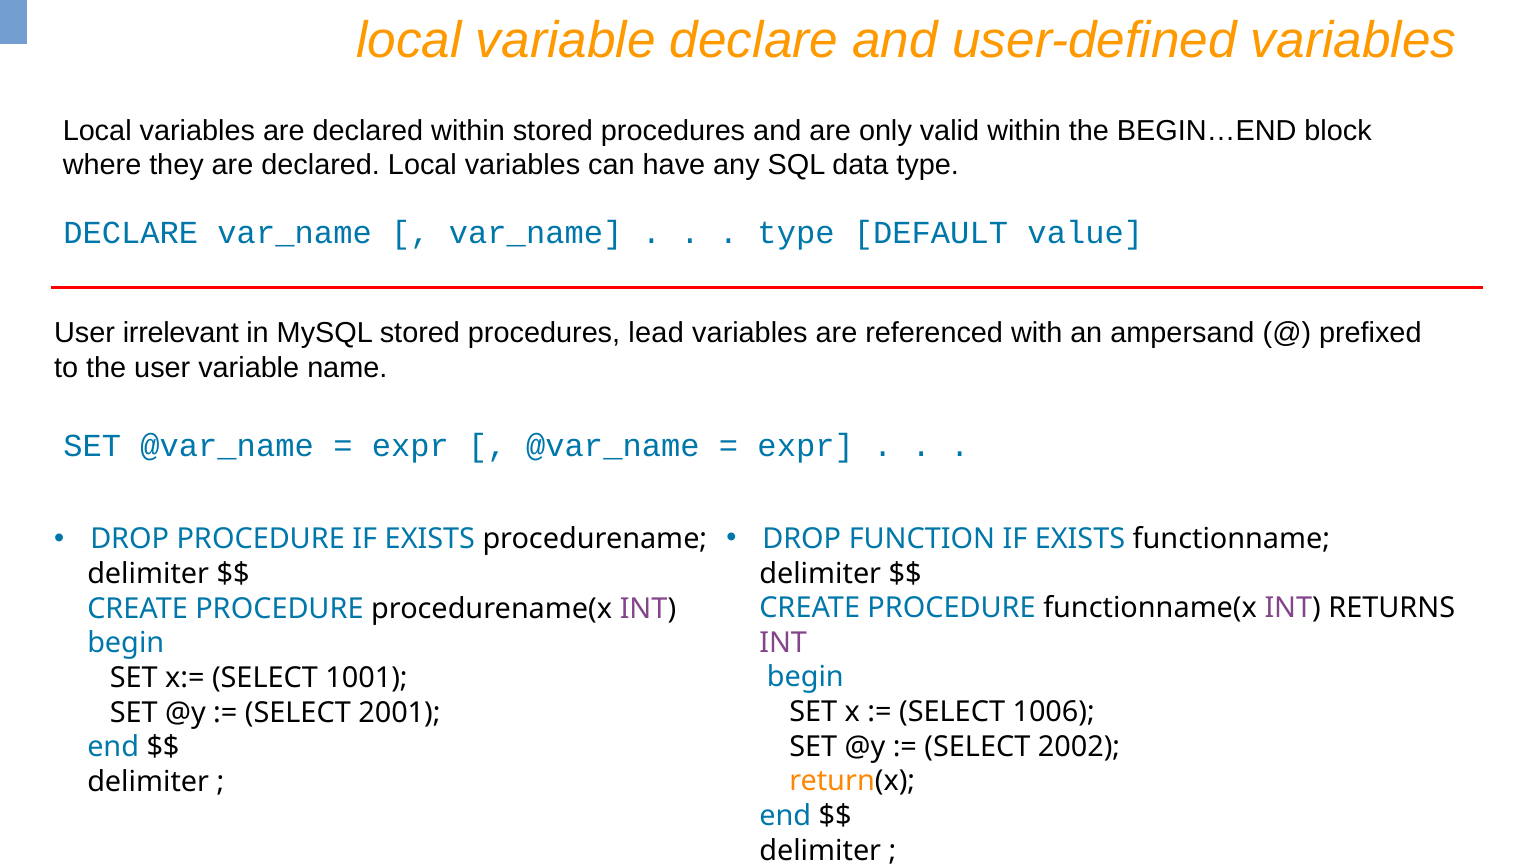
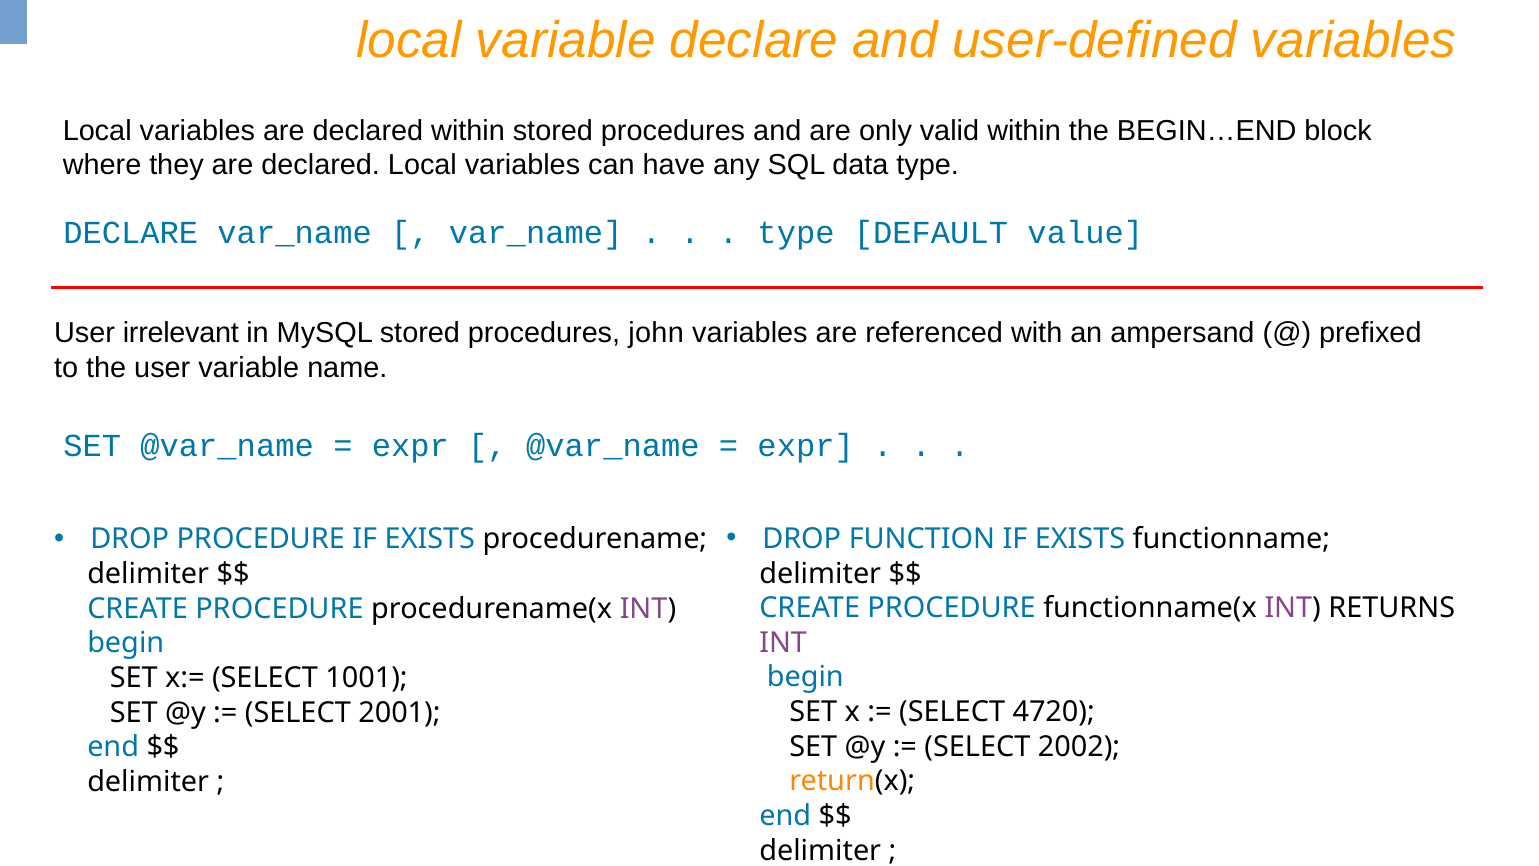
lead: lead -> john (656, 333)
1006: 1006 -> 4720 (1054, 712)
